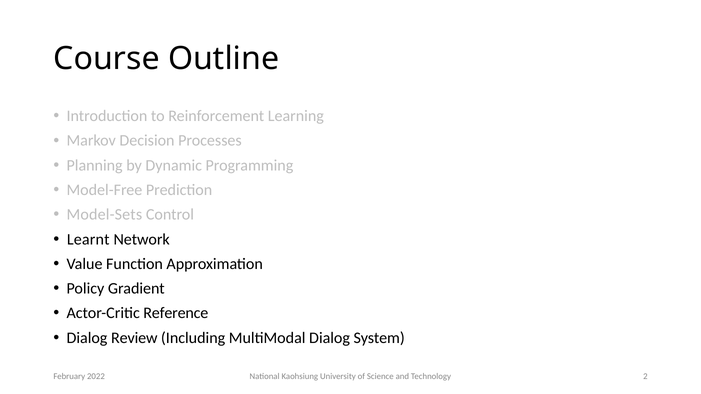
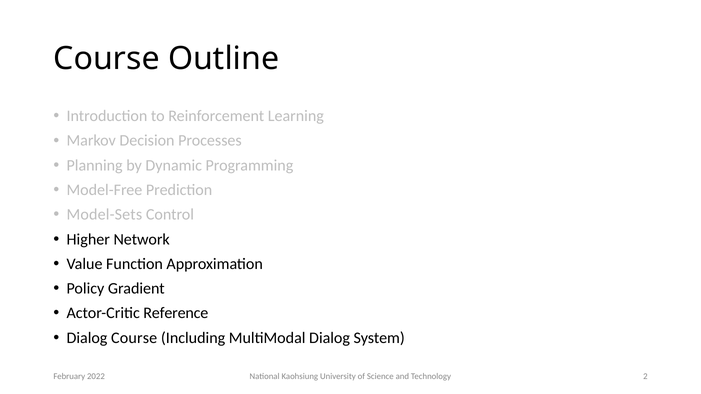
Learnt: Learnt -> Higher (88, 239)
Dialog Review: Review -> Course (134, 338)
